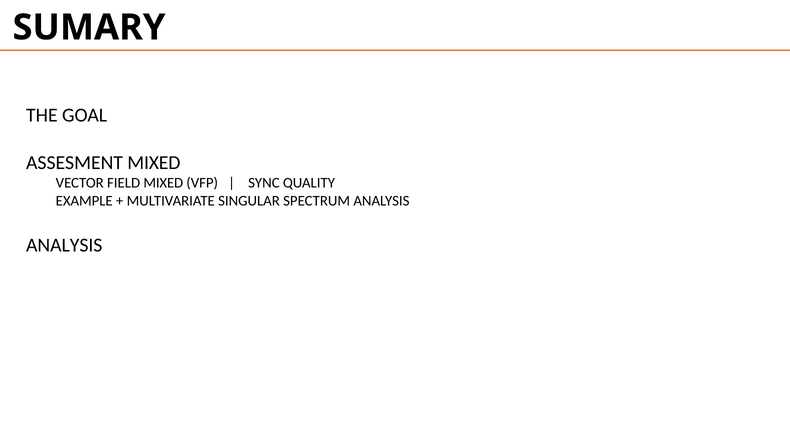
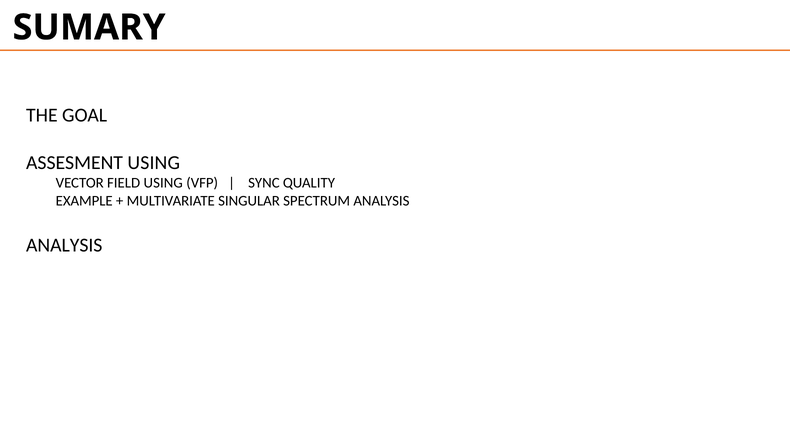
ASSESMENT MIXED: MIXED -> USING (154, 163)
FIELD MIXED: MIXED -> USING (163, 183)
